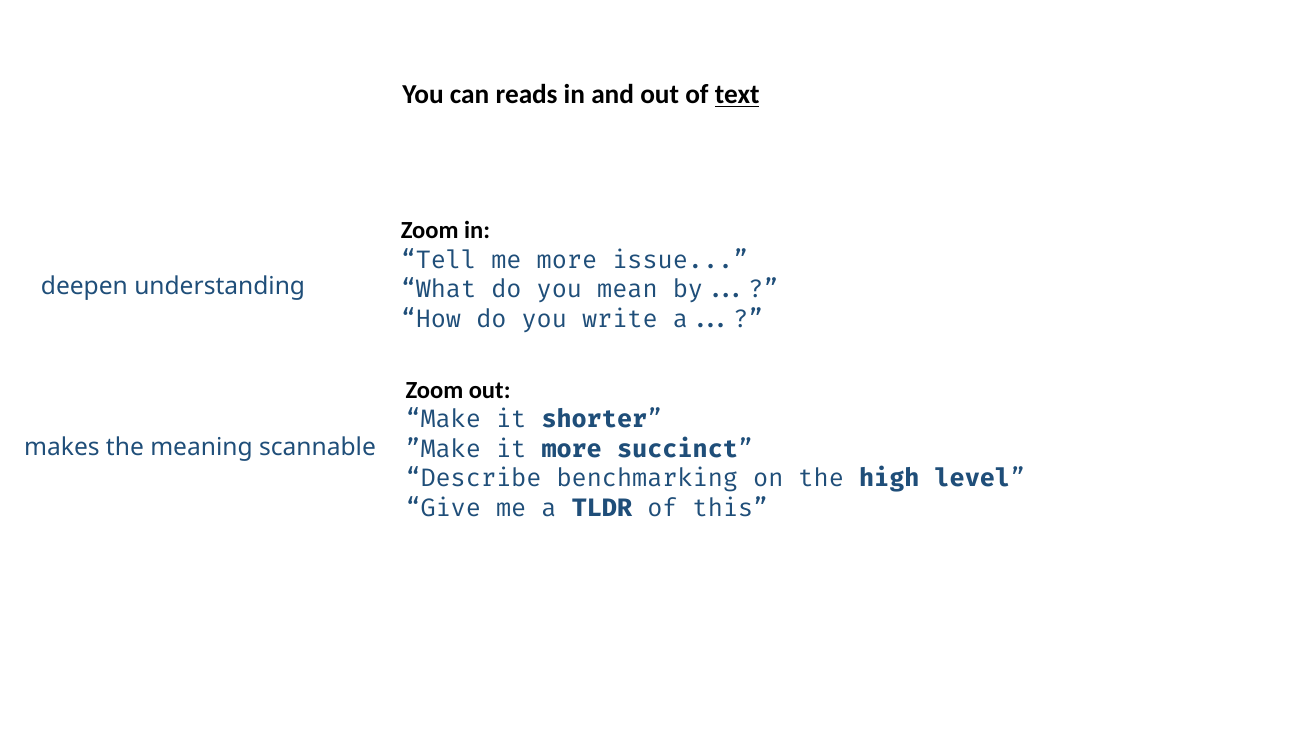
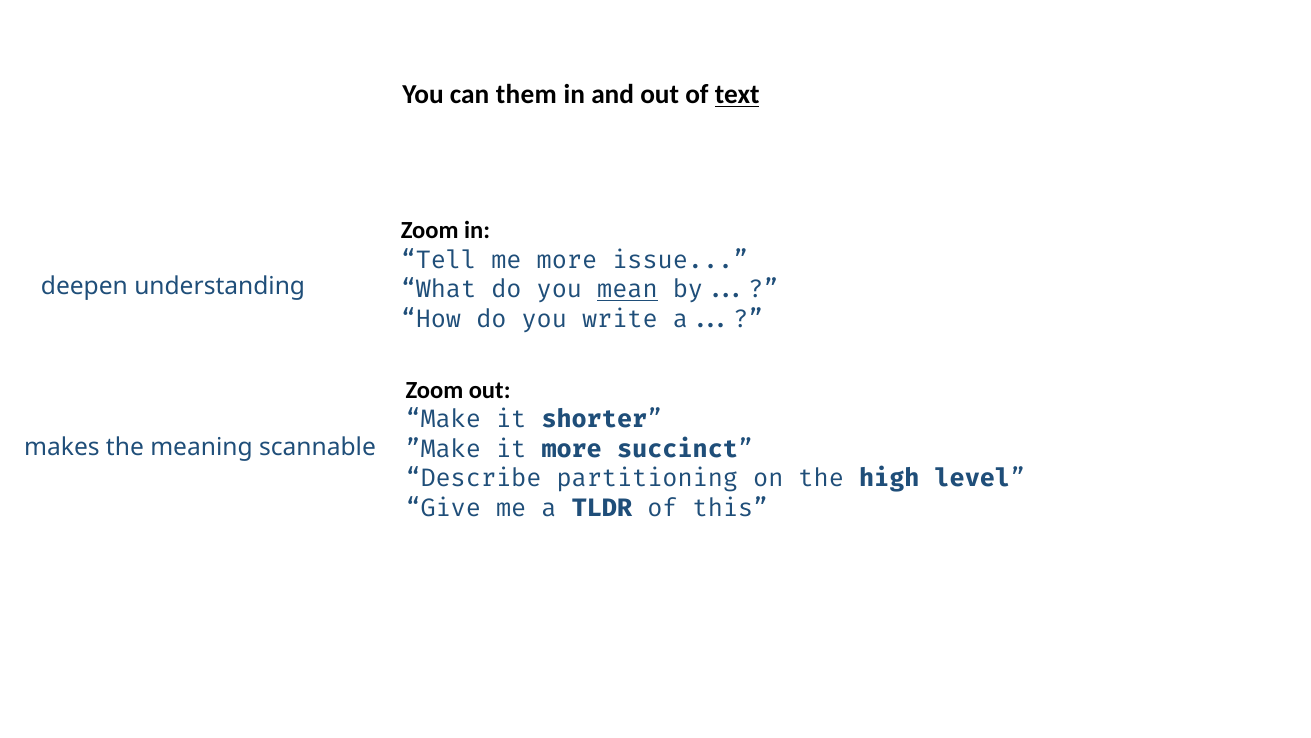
reads: reads -> them (526, 95)
mean underline: none -> present (627, 290)
benchmarking: benchmarking -> partitioning (647, 478)
